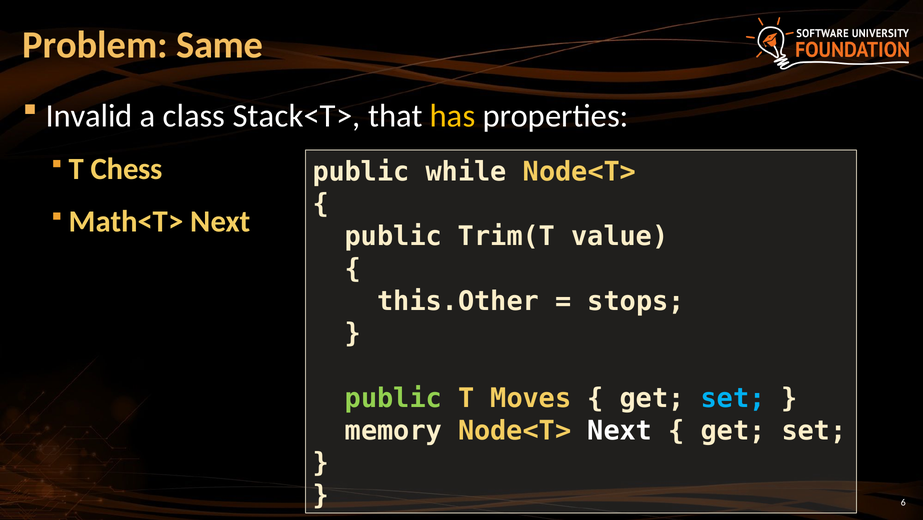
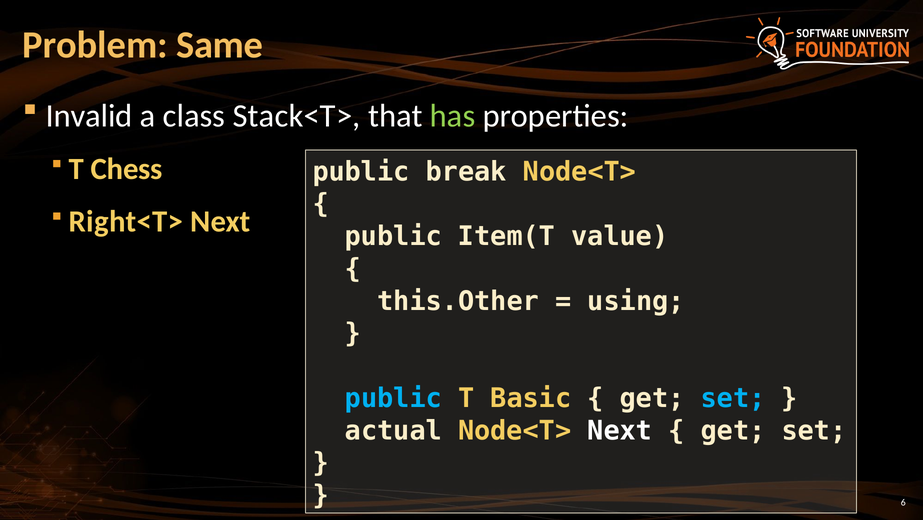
has colour: yellow -> light green (453, 116)
while: while -> break (466, 171)
Math<T>: Math<T> -> Right<T> (126, 221)
Trim(T: Trim(T -> Item(T (507, 236)
stops: stops -> using (636, 301)
public colour: light green -> light blue (393, 398)
Moves: Moves -> Basic (531, 398)
memory: memory -> actual (393, 430)
